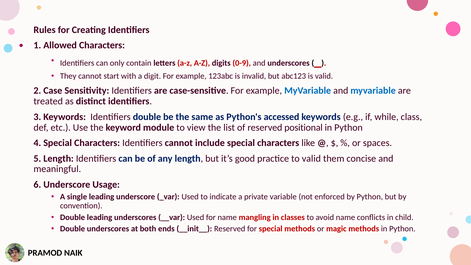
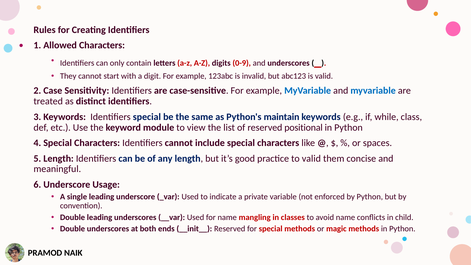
Identifiers double: double -> special (147, 117)
accessed: accessed -> maintain (282, 117)
